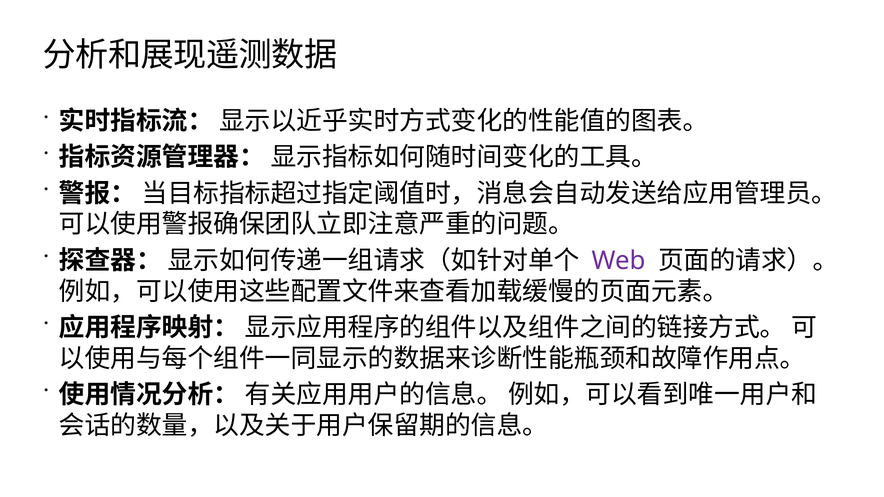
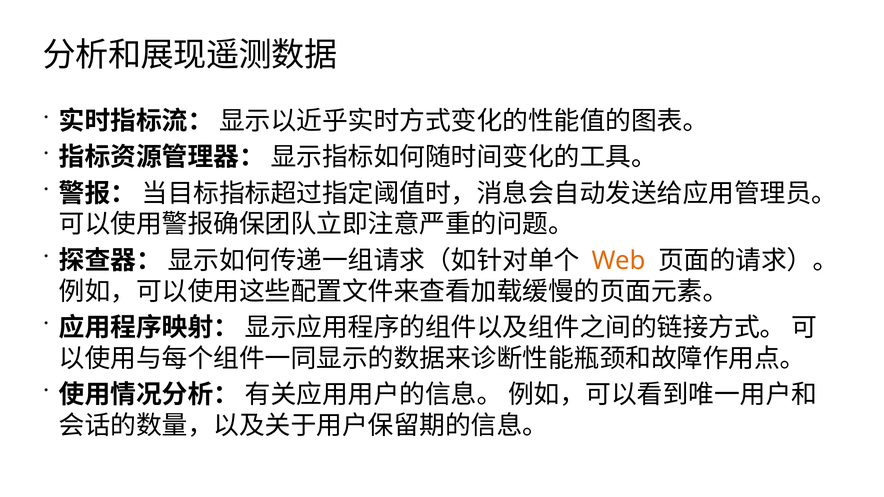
Web colour: purple -> orange (619, 261)
